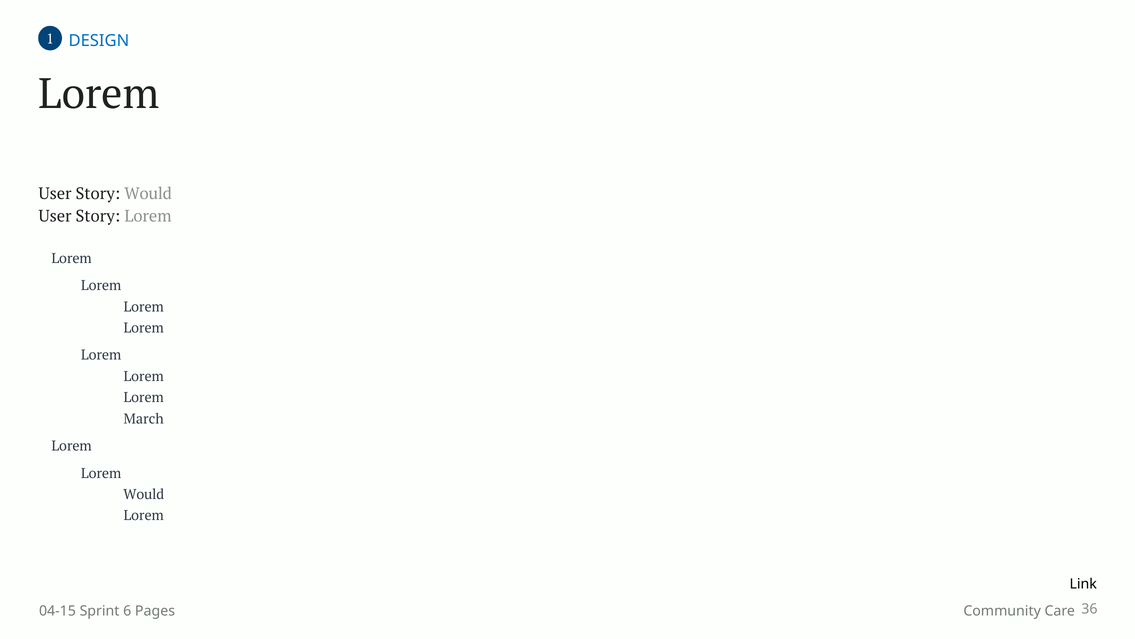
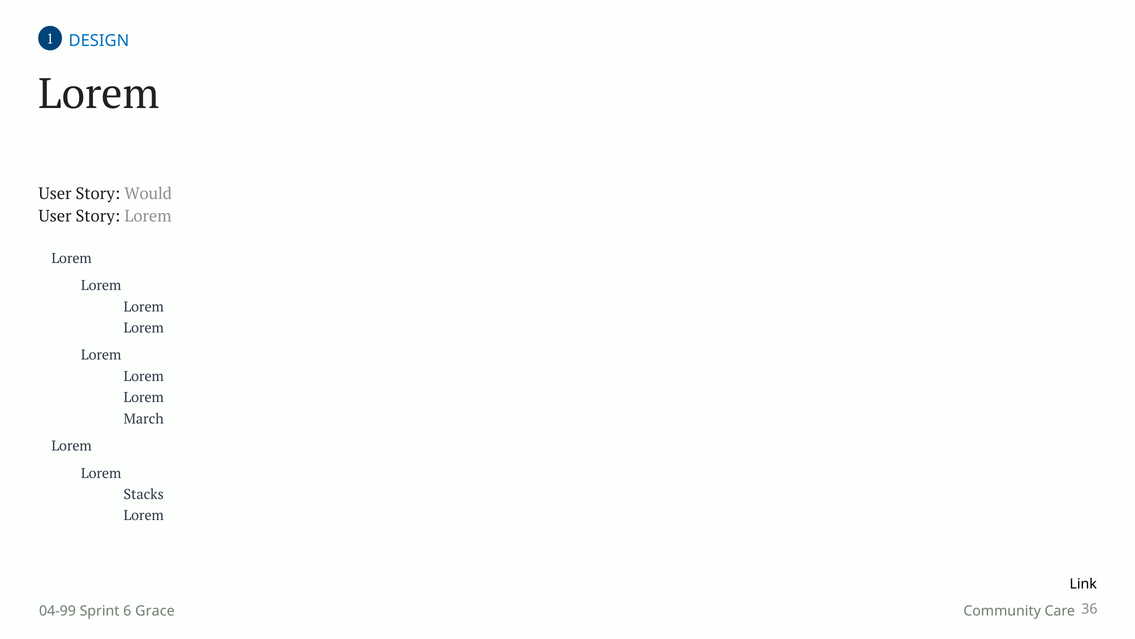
Would: Would -> Stacks (144, 494)
04-15: 04-15 -> 04-99 (57, 610)
Pages: Pages -> Grace (155, 610)
